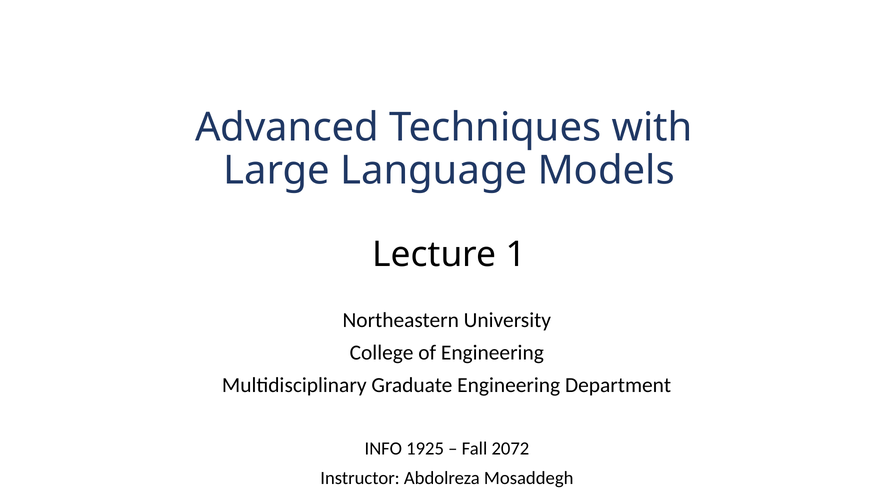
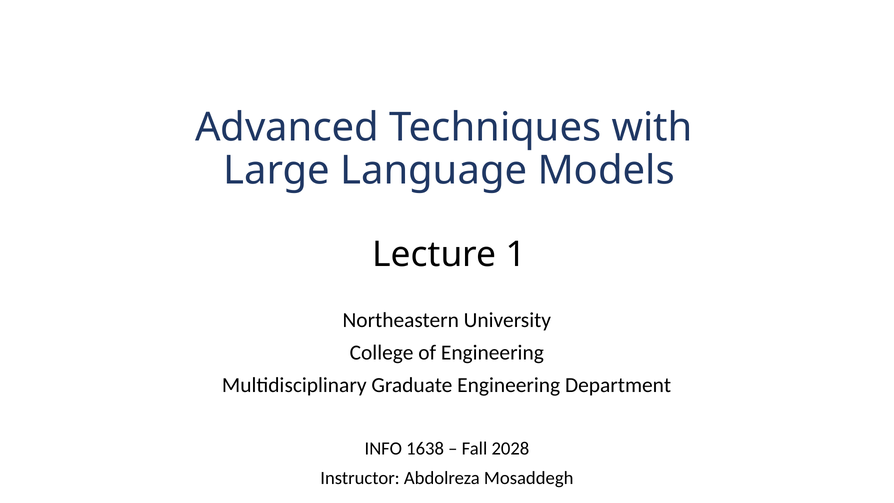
1925: 1925 -> 1638 (425, 448)
2072: 2072 -> 2028 (510, 448)
